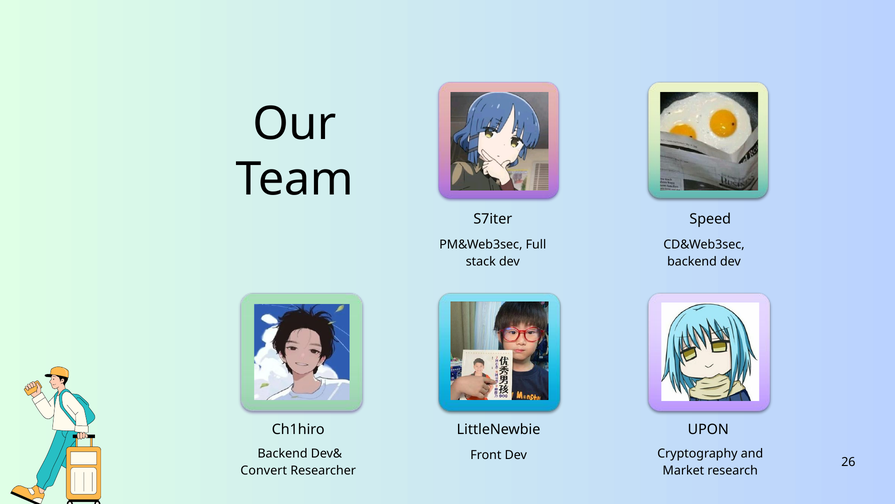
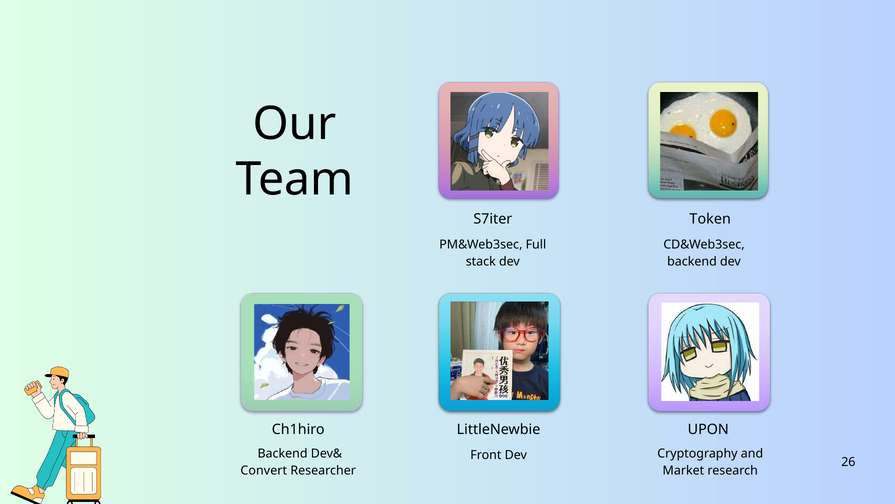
Speed: Speed -> Token (710, 219)
